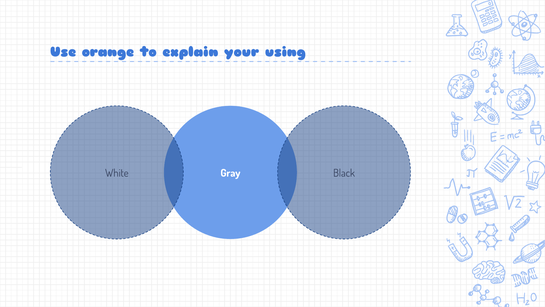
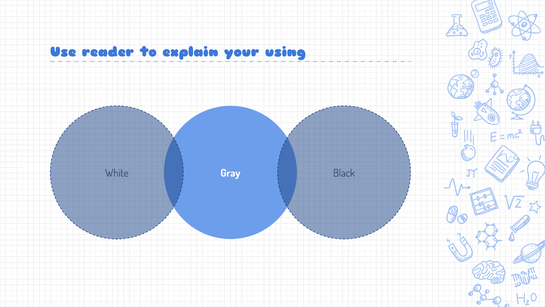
orange: orange -> reader (108, 52)
